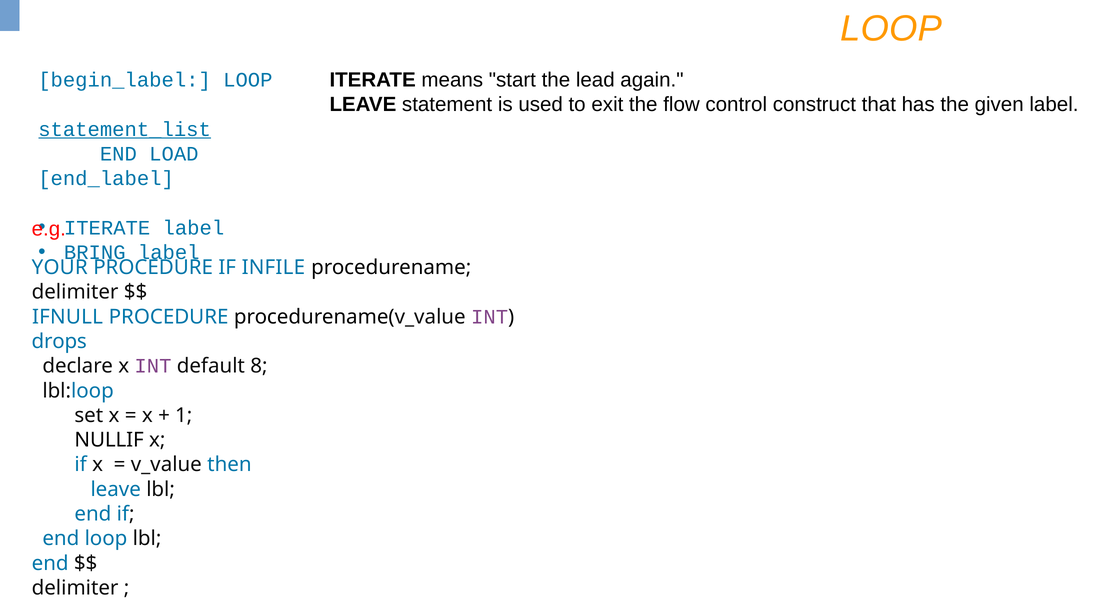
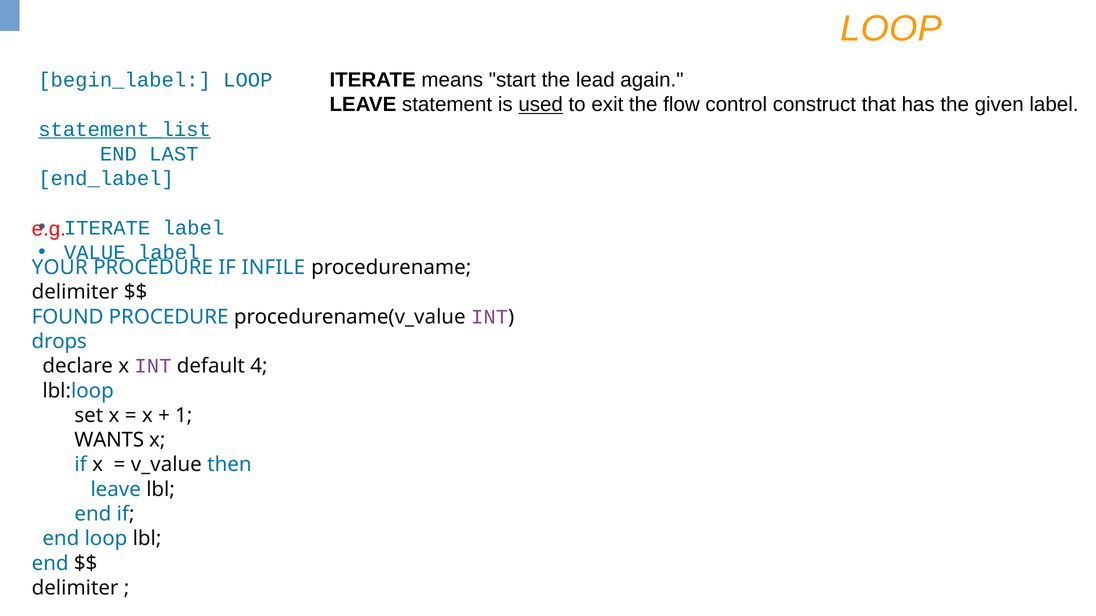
used underline: none -> present (541, 105)
LOAD: LOAD -> LAST (174, 154)
BRING: BRING -> VALUE (95, 253)
IFNULL: IFNULL -> FOUND (68, 317)
8: 8 -> 4 (259, 366)
NULLIF: NULLIF -> WANTS (109, 440)
